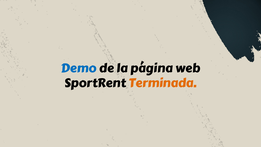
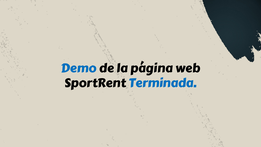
Terminada colour: orange -> blue (163, 83)
